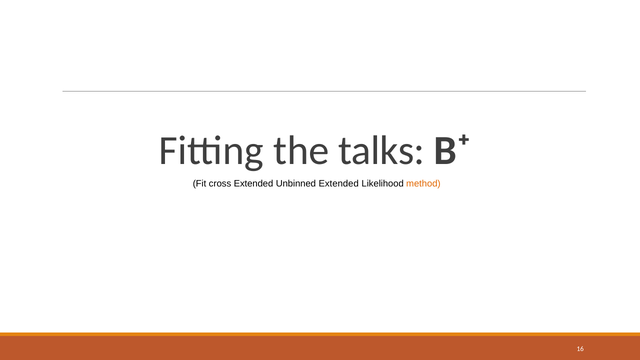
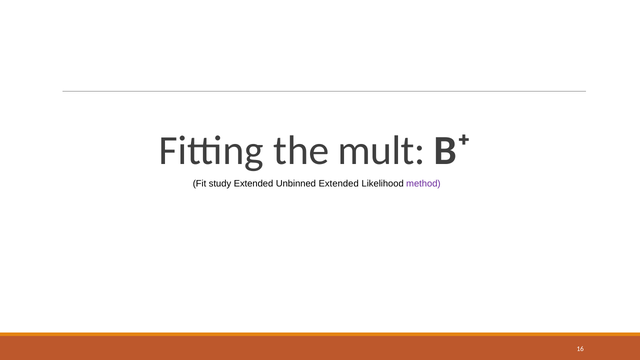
talks: talks -> mult (382, 150)
cross: cross -> study (220, 184)
method colour: orange -> purple (423, 184)
